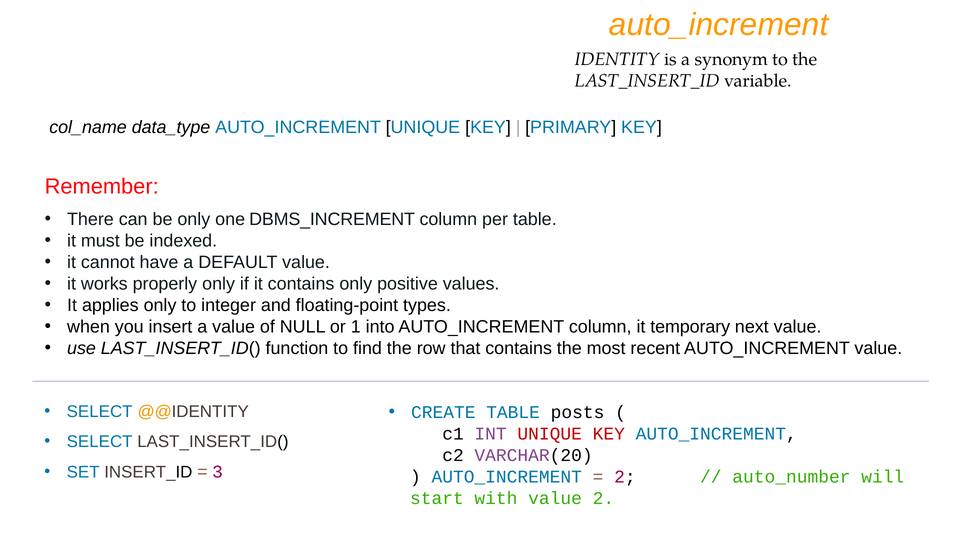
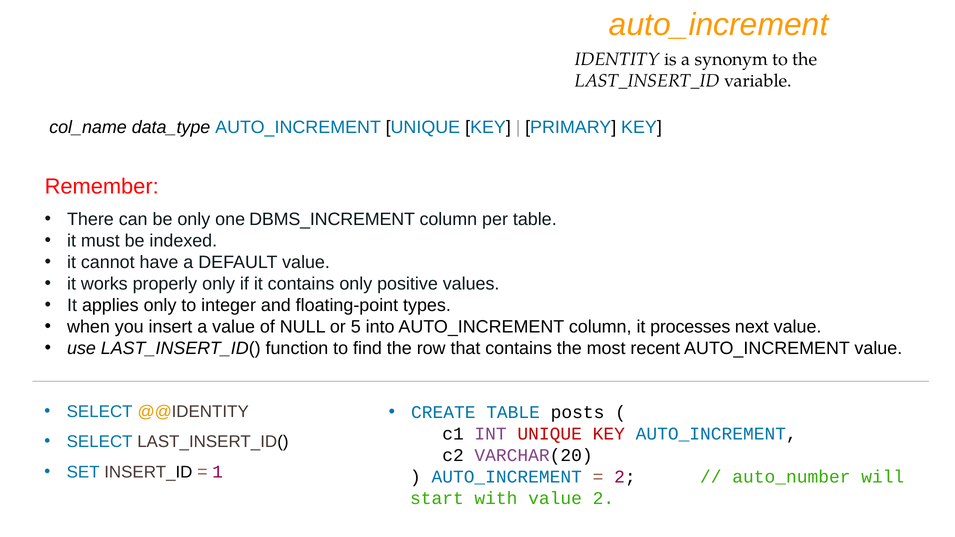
1: 1 -> 5 (356, 327)
temporary: temporary -> processes (690, 327)
3: 3 -> 1 (218, 472)
